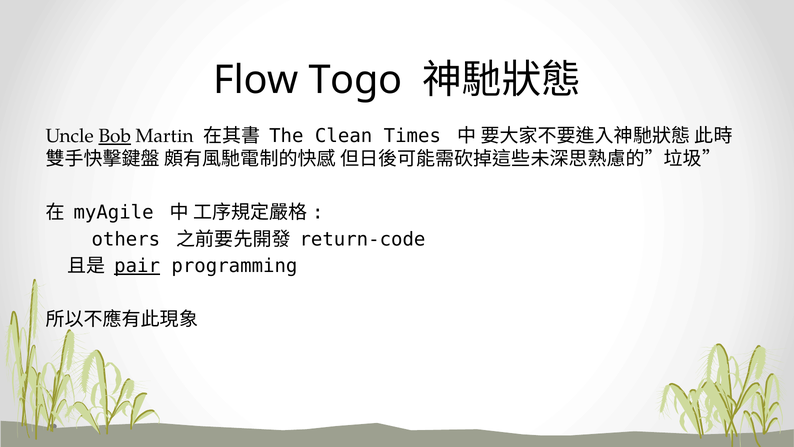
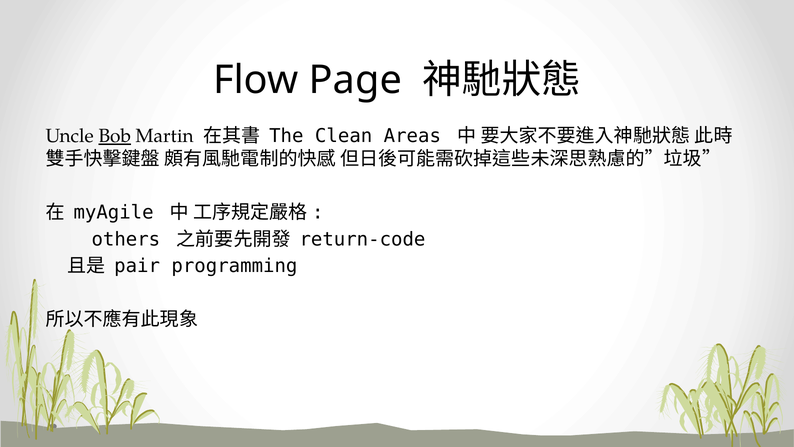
Togo: Togo -> Page (355, 80)
Times: Times -> Areas (412, 136)
pair underline: present -> none (137, 266)
